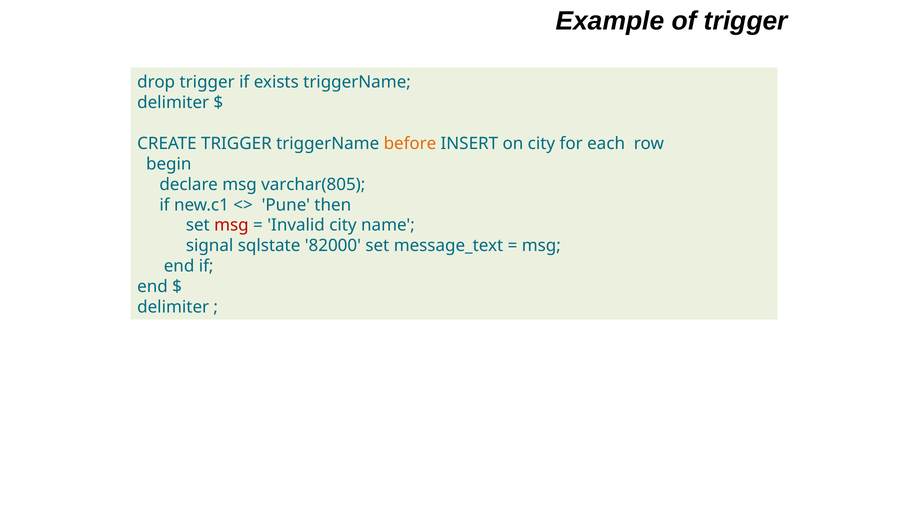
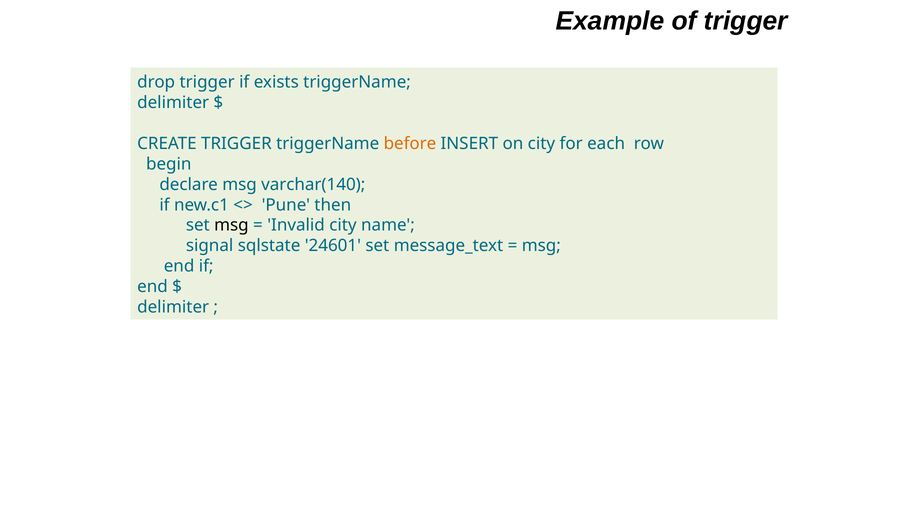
varchar(805: varchar(805 -> varchar(140 (313, 184)
msg colour: red -> black (231, 225)
82000: 82000 -> 24601 (333, 246)
